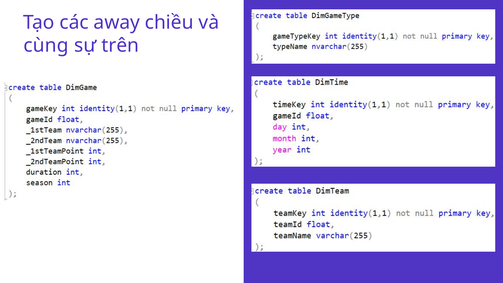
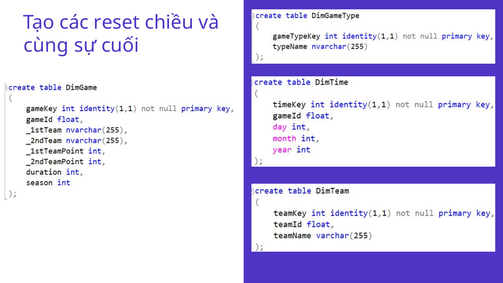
away: away -> reset (117, 23)
trên: trên -> cuối (120, 46)
